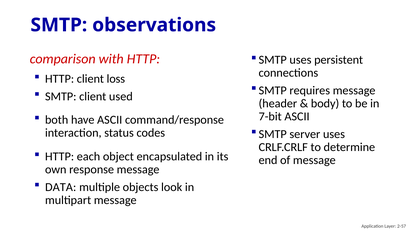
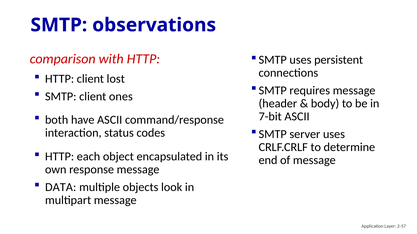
loss: loss -> lost (116, 79)
used: used -> ones (121, 97)
